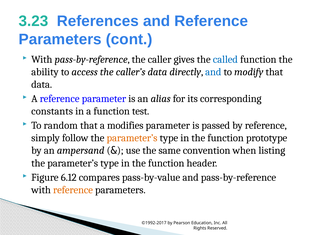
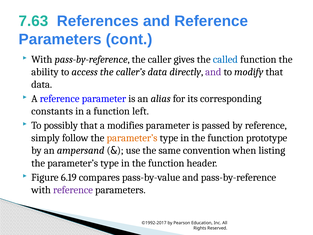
3.23: 3.23 -> 7.63 (34, 21)
and colour: blue -> purple (213, 72)
test: test -> left (141, 111)
random: random -> possibly (61, 125)
6.12: 6.12 -> 6.19 (69, 177)
reference colour: orange -> purple (73, 190)
